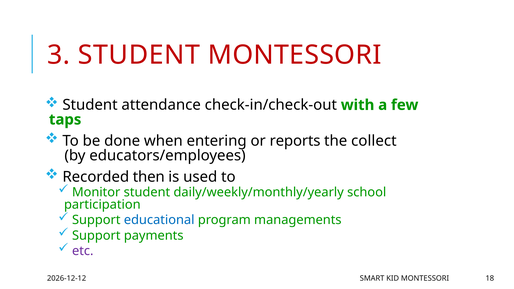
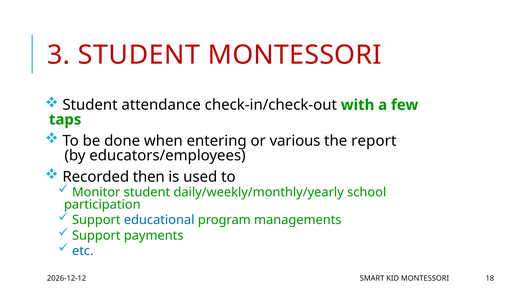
reports: reports -> various (295, 141)
collect: collect -> report (374, 141)
etc colour: purple -> blue (83, 251)
